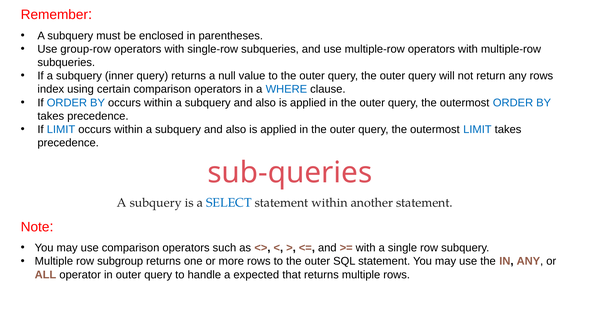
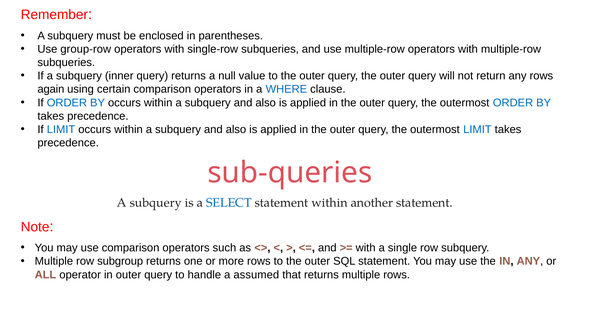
index: index -> again (51, 89)
expected: expected -> assumed (256, 274)
